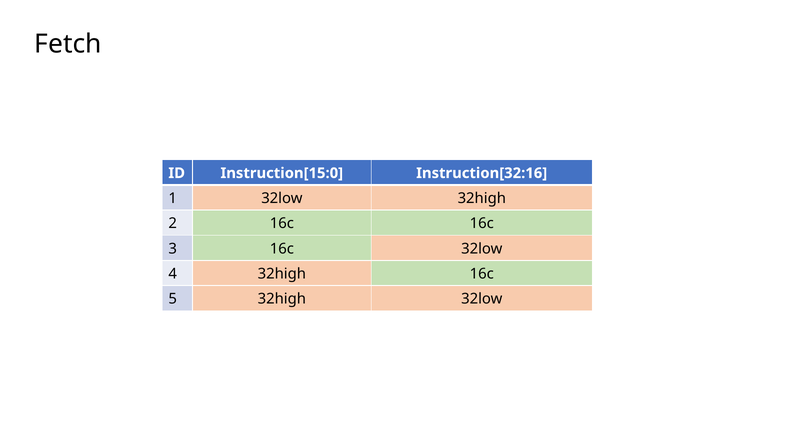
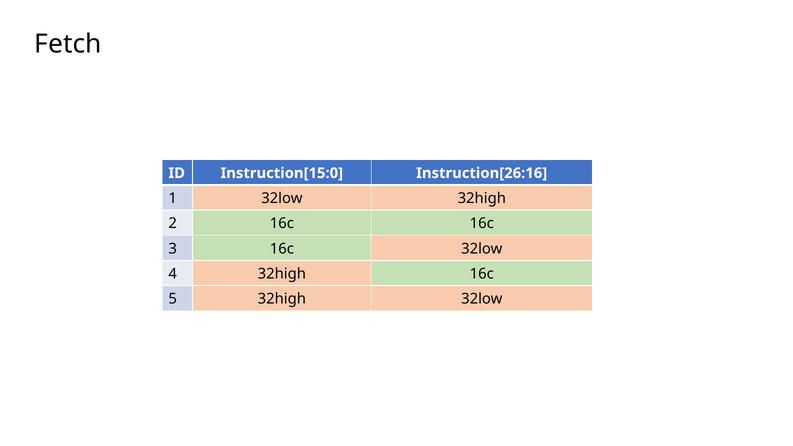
Instruction[32:16: Instruction[32:16 -> Instruction[26:16 (482, 173)
